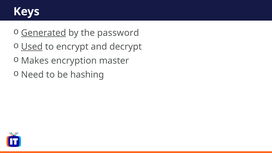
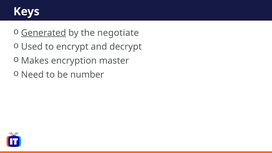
password: password -> negotiate (118, 33)
Used underline: present -> none (32, 47)
hashing: hashing -> number (87, 75)
